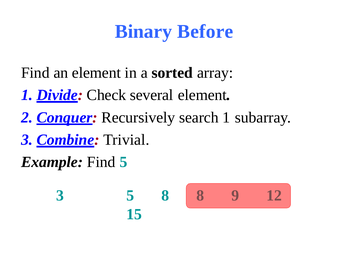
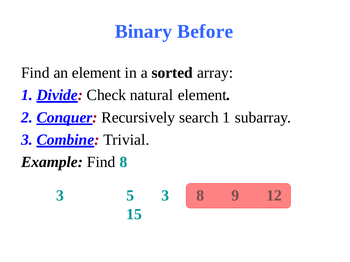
several: several -> natural (152, 95)
Find 5: 5 -> 8 (123, 162)
5 8: 8 -> 3 (165, 196)
